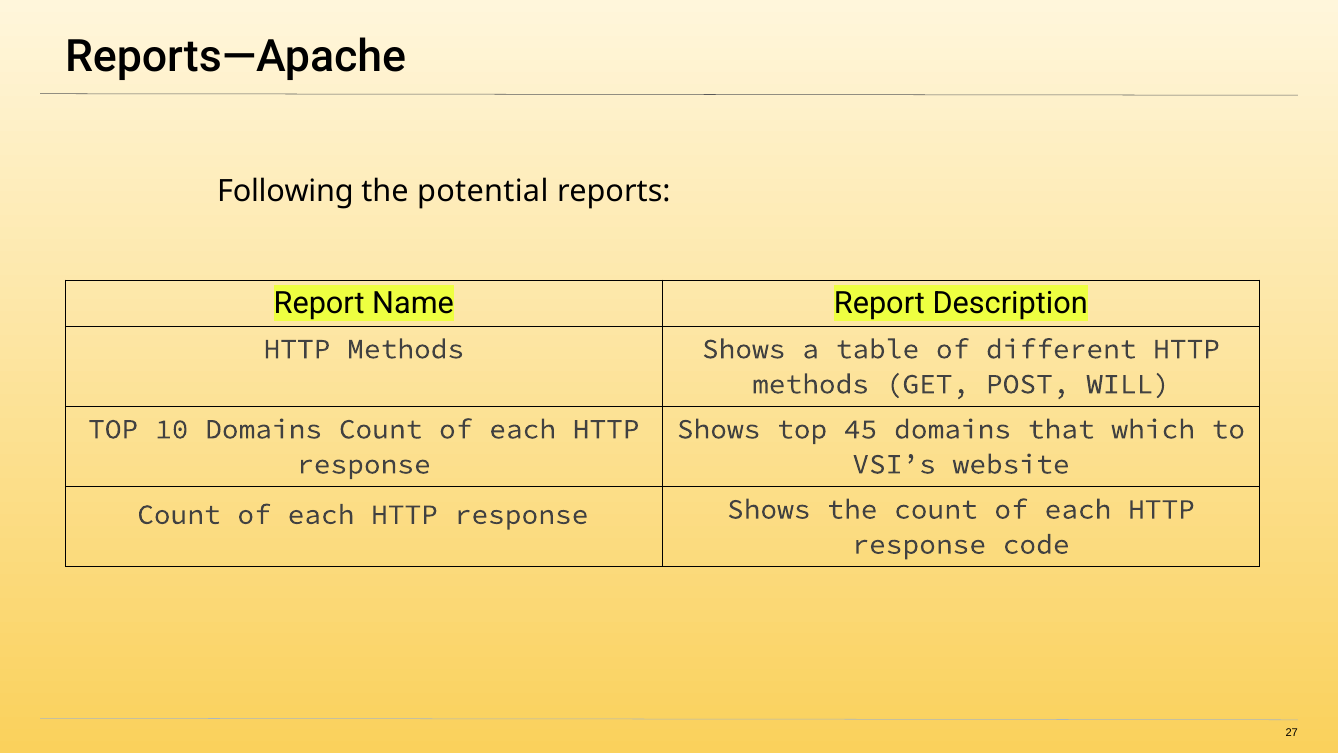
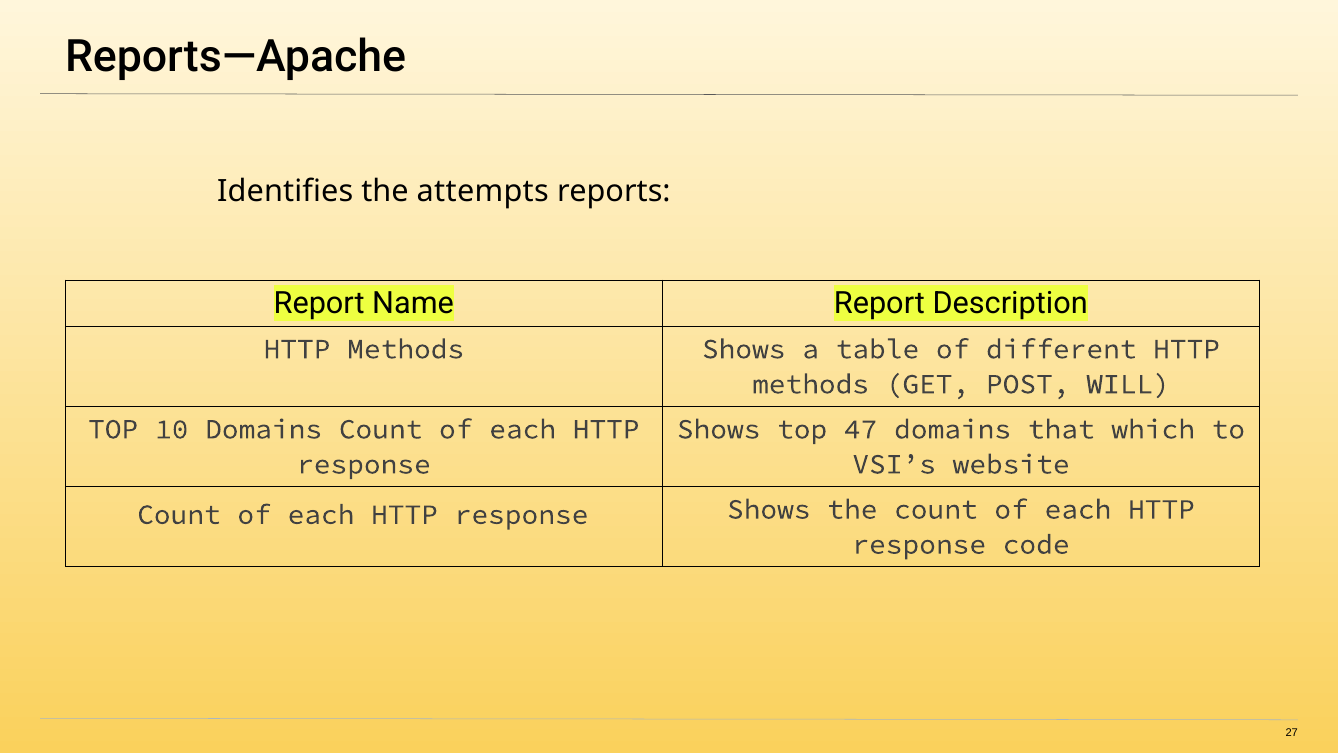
Following: Following -> Identifies (285, 192)
potential: potential -> attempts (483, 192)
45: 45 -> 47 (861, 429)
